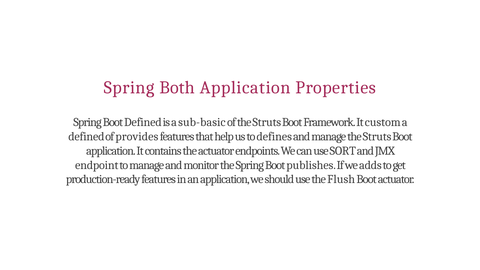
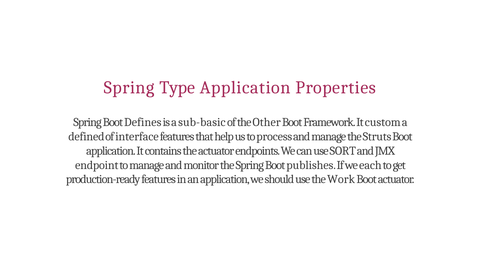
Both: Both -> Type (177, 88)
Boot Defined: Defined -> Defines (143, 122)
of the Struts: Struts -> Other (267, 122)
provides: provides -> interface (137, 137)
defines: defines -> process (274, 137)
adds: adds -> each (370, 165)
Flush: Flush -> Work (341, 179)
